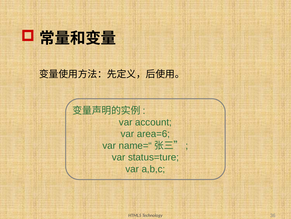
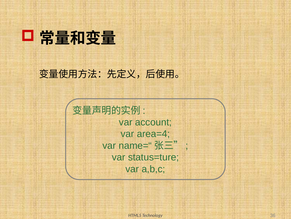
area=6: area=6 -> area=4 (153, 134)
